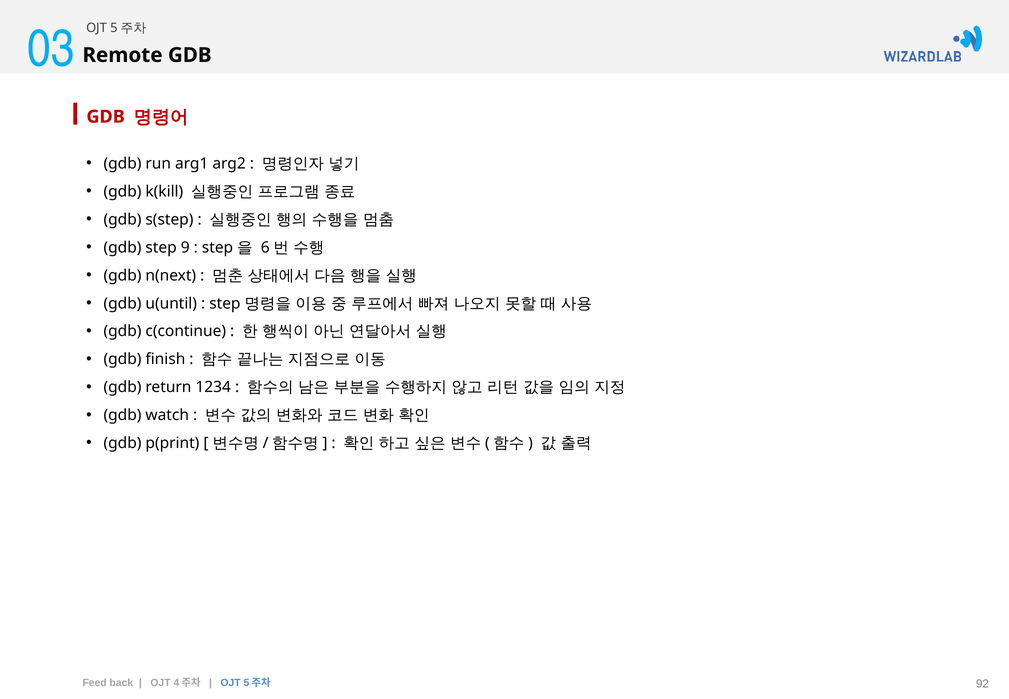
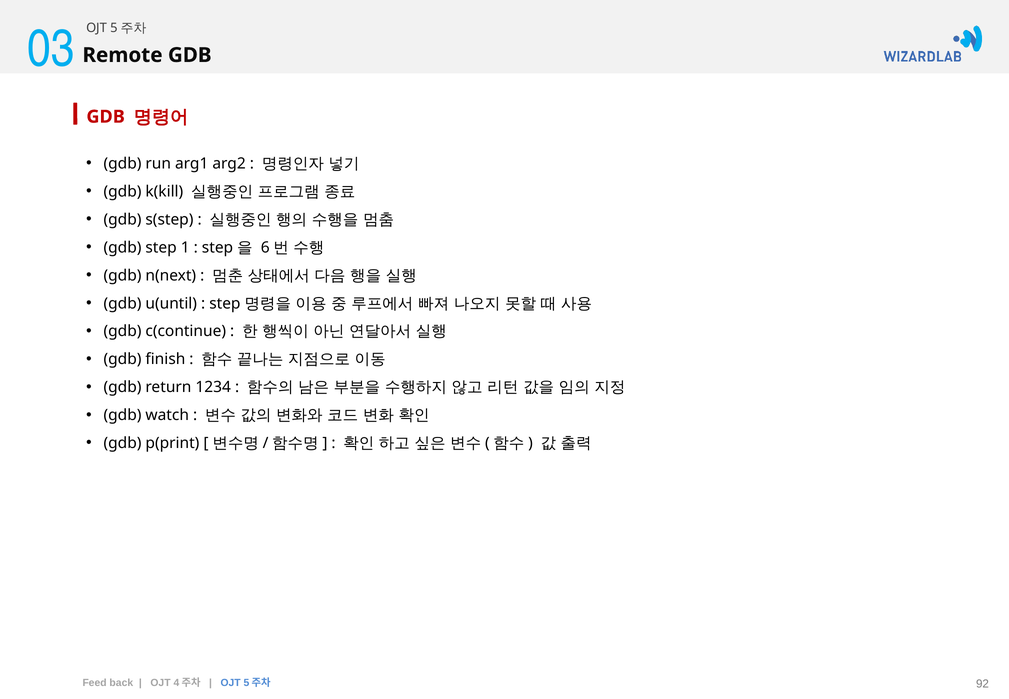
9: 9 -> 1 (185, 247)
